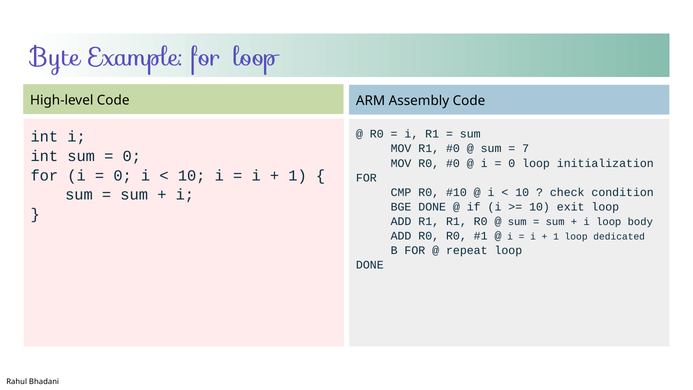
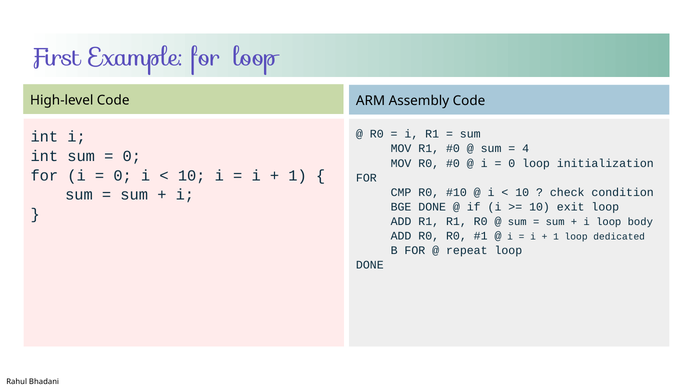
Byte: Byte -> First (56, 57)
7: 7 -> 4 (526, 149)
